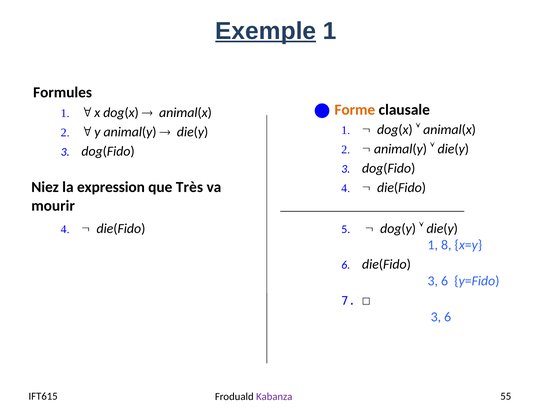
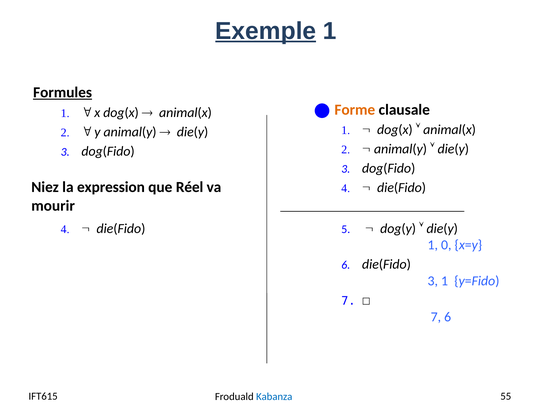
Formules underline: none -> present (63, 92)
Très: Très -> Réel (190, 187)
8: 8 -> 0 (446, 245)
6: 6 -> 1 (445, 281)
3: 3 -> 7 (436, 317)
Kabanza colour: purple -> blue (274, 397)
